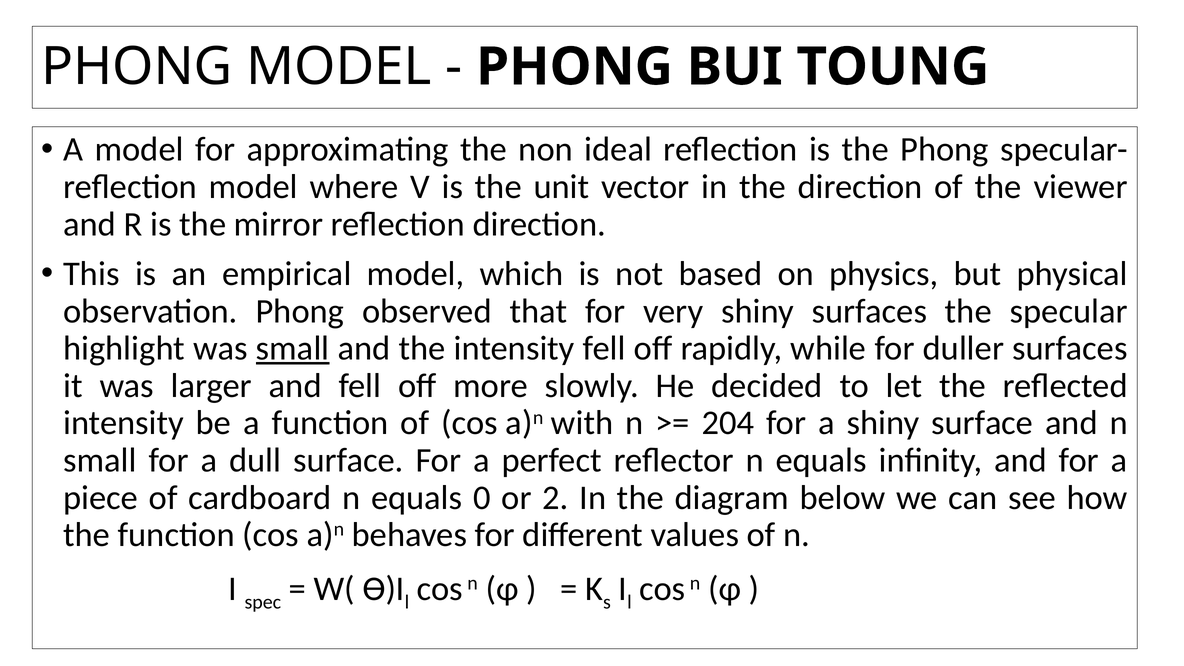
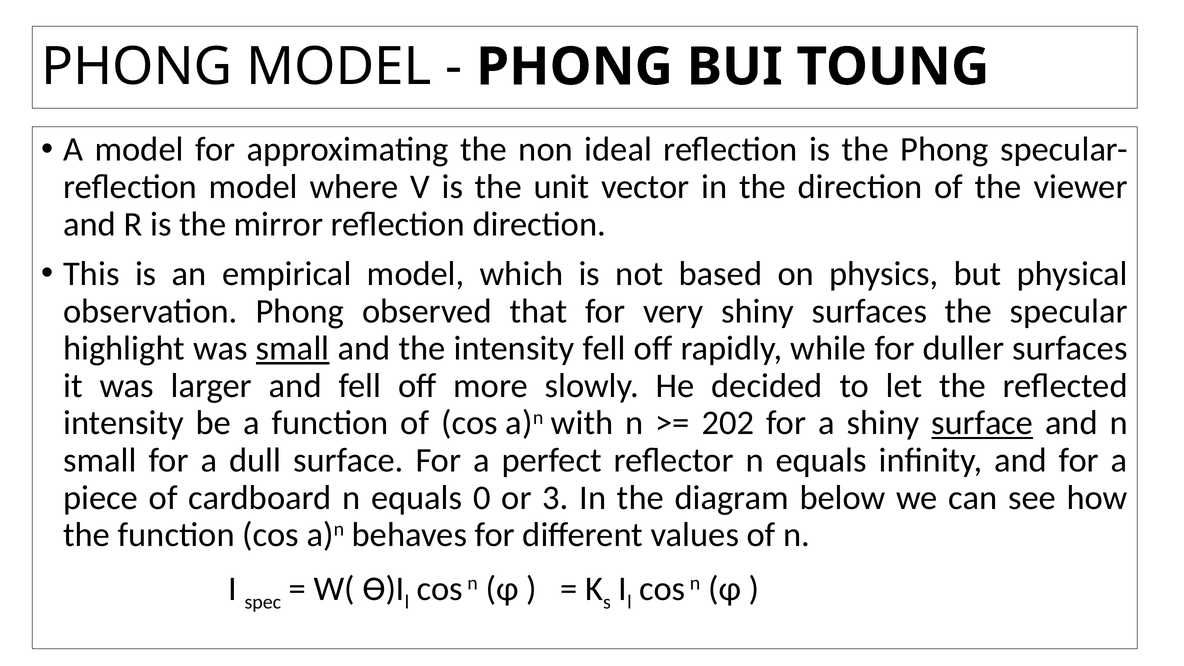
204: 204 -> 202 (728, 423)
surface underline: none -> present (982, 423)
2: 2 -> 3 (555, 498)
